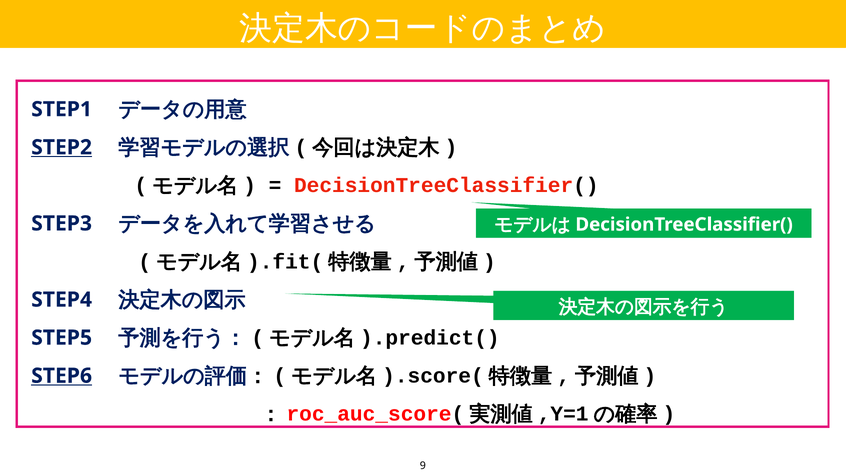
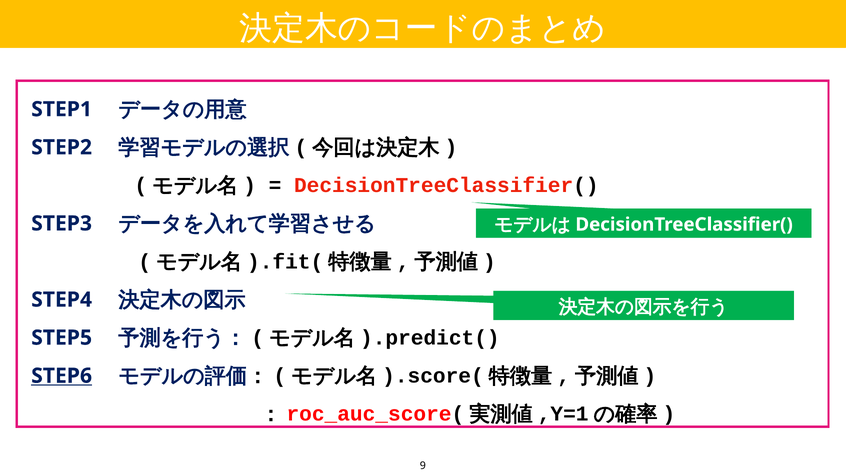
STEP2 underline: present -> none (62, 147)
